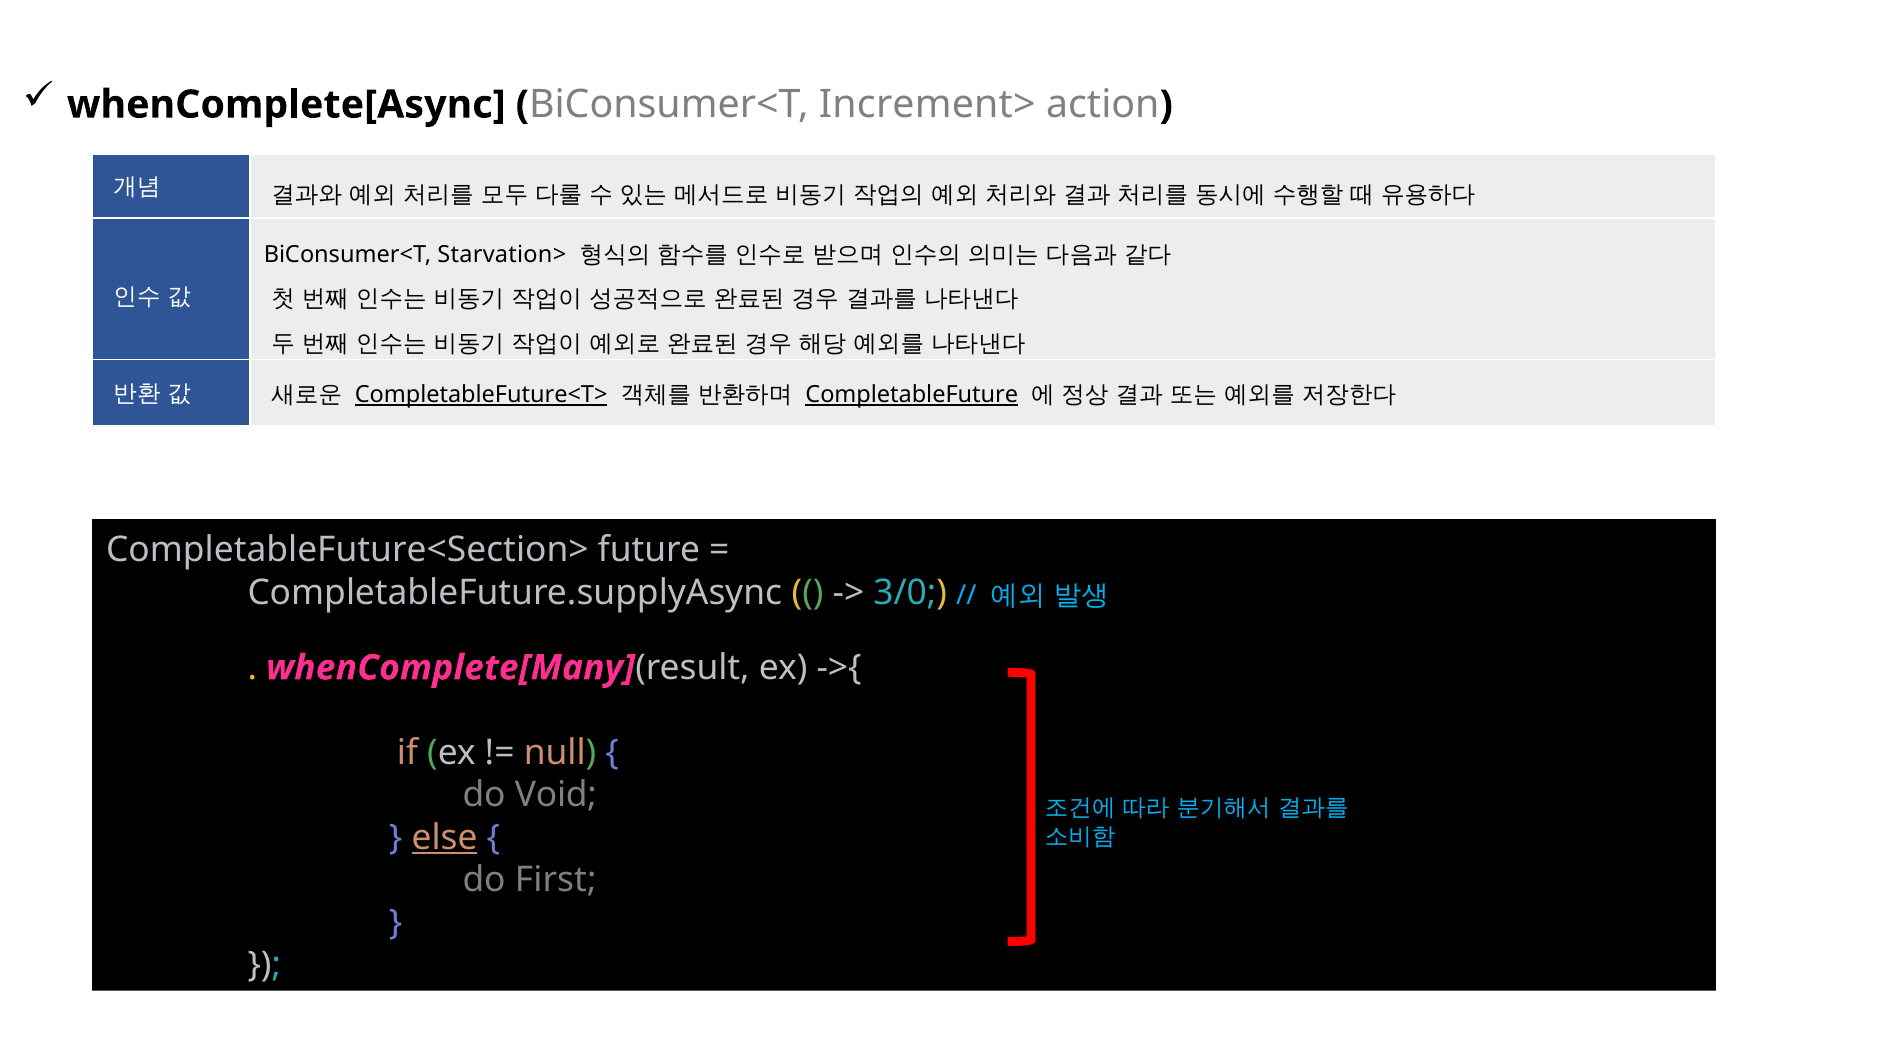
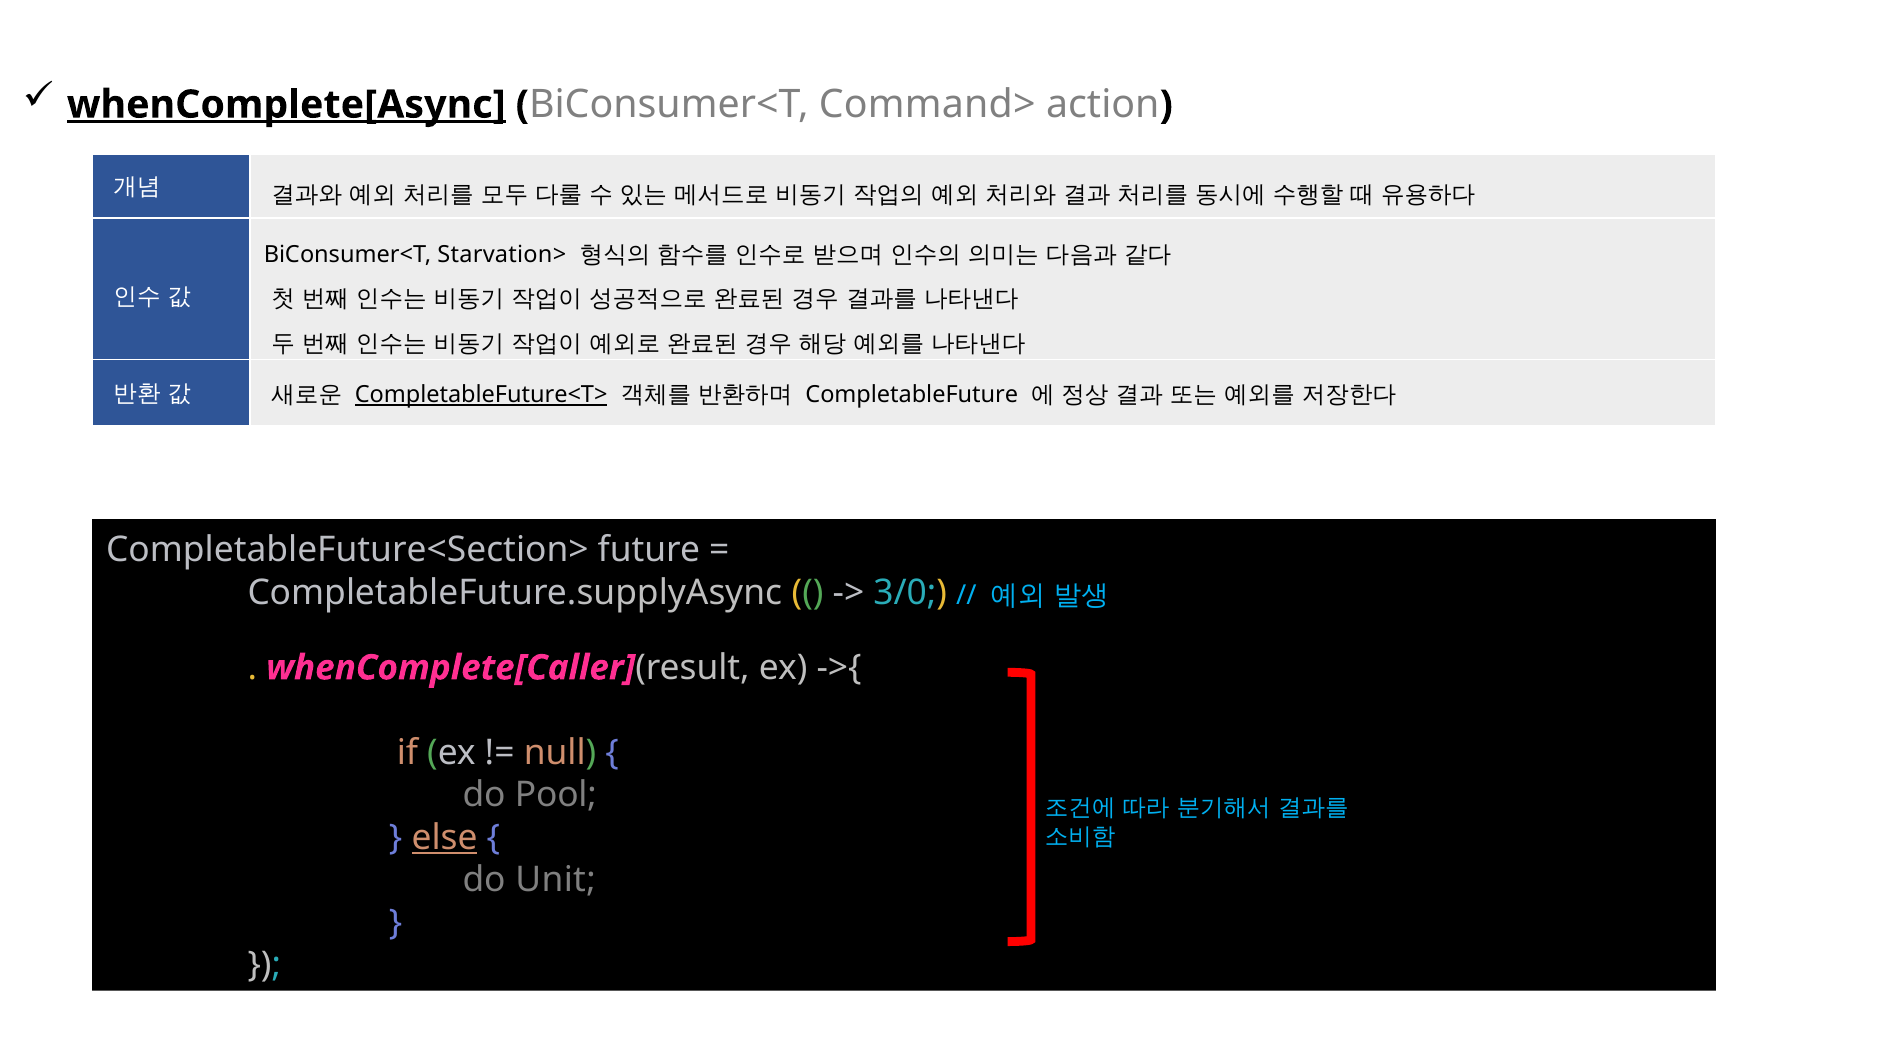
whenComplete[Async underline: none -> present (286, 105)
Increment>: Increment> -> Command> (927, 105)
CompletableFuture underline: present -> none (912, 395)
whenComplete[Many: whenComplete[Many -> whenComplete[Caller (451, 668)
Void: Void -> Pool (556, 795)
First: First -> Unit (556, 880)
